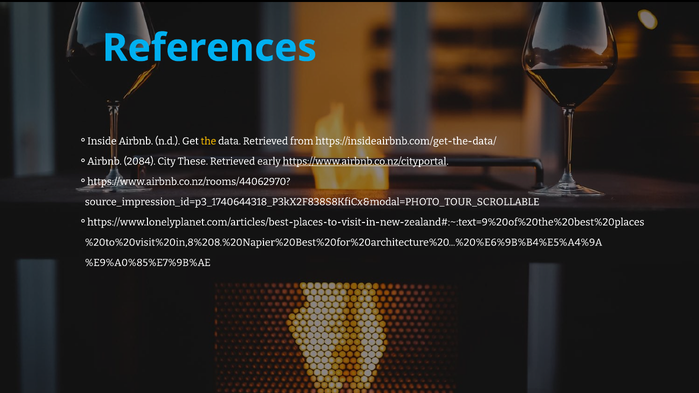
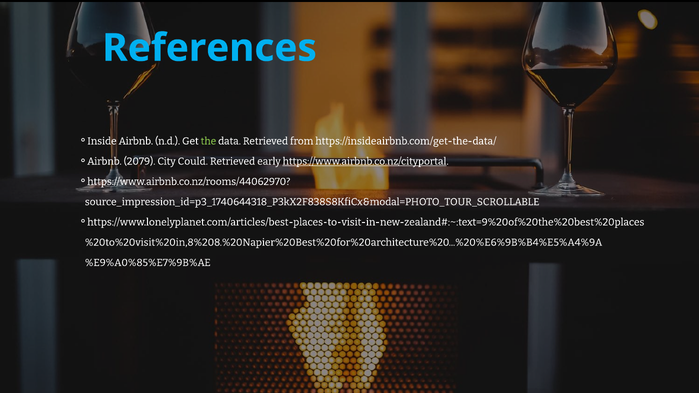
the colour: yellow -> light green (208, 141)
2084: 2084 -> 2079 (140, 161)
These: These -> Could (193, 161)
